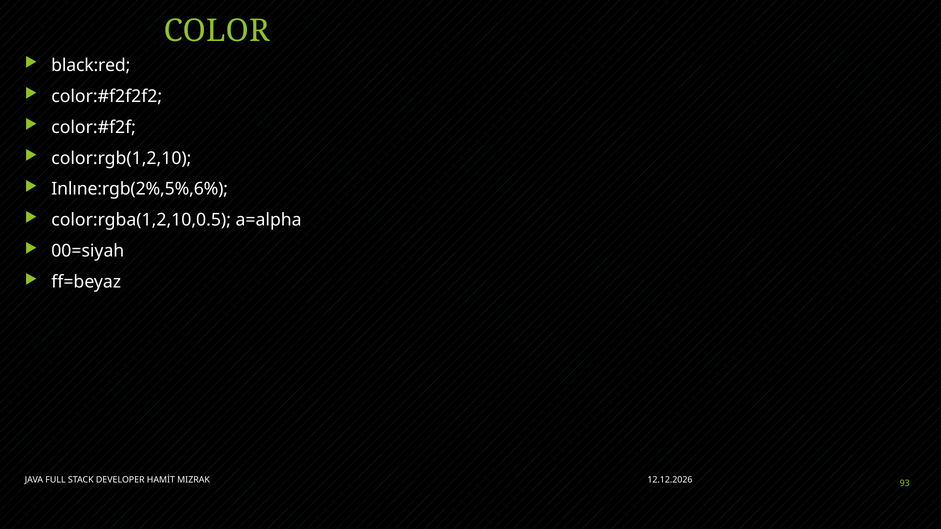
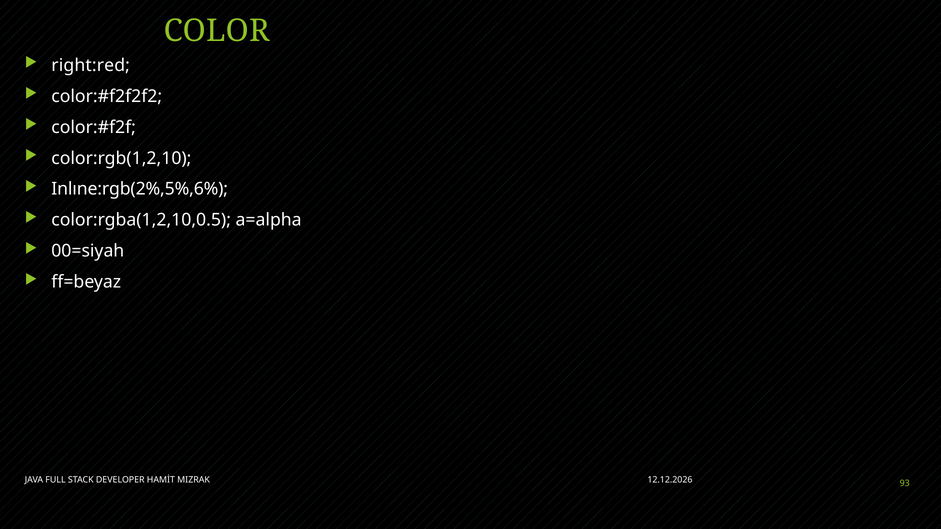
black:red: black:red -> right:red (91, 65)
